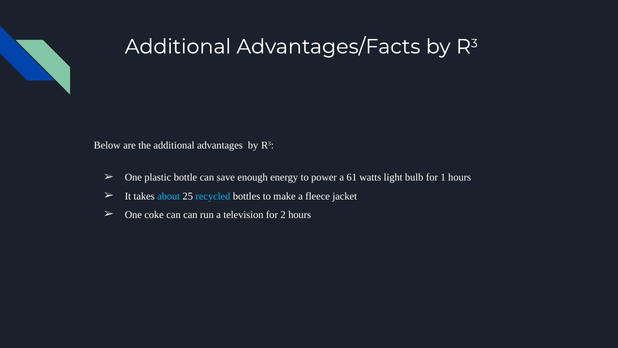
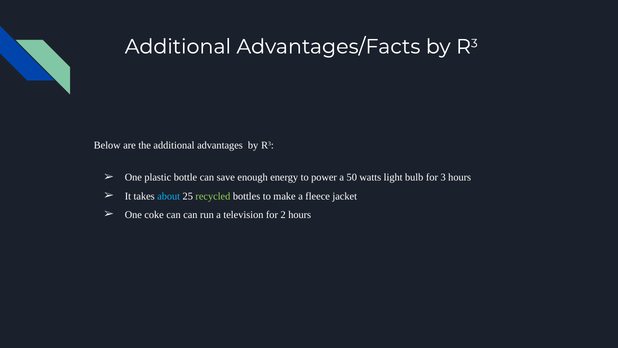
61: 61 -> 50 (352, 177)
1: 1 -> 3 (443, 177)
recycled colour: light blue -> light green (213, 196)
